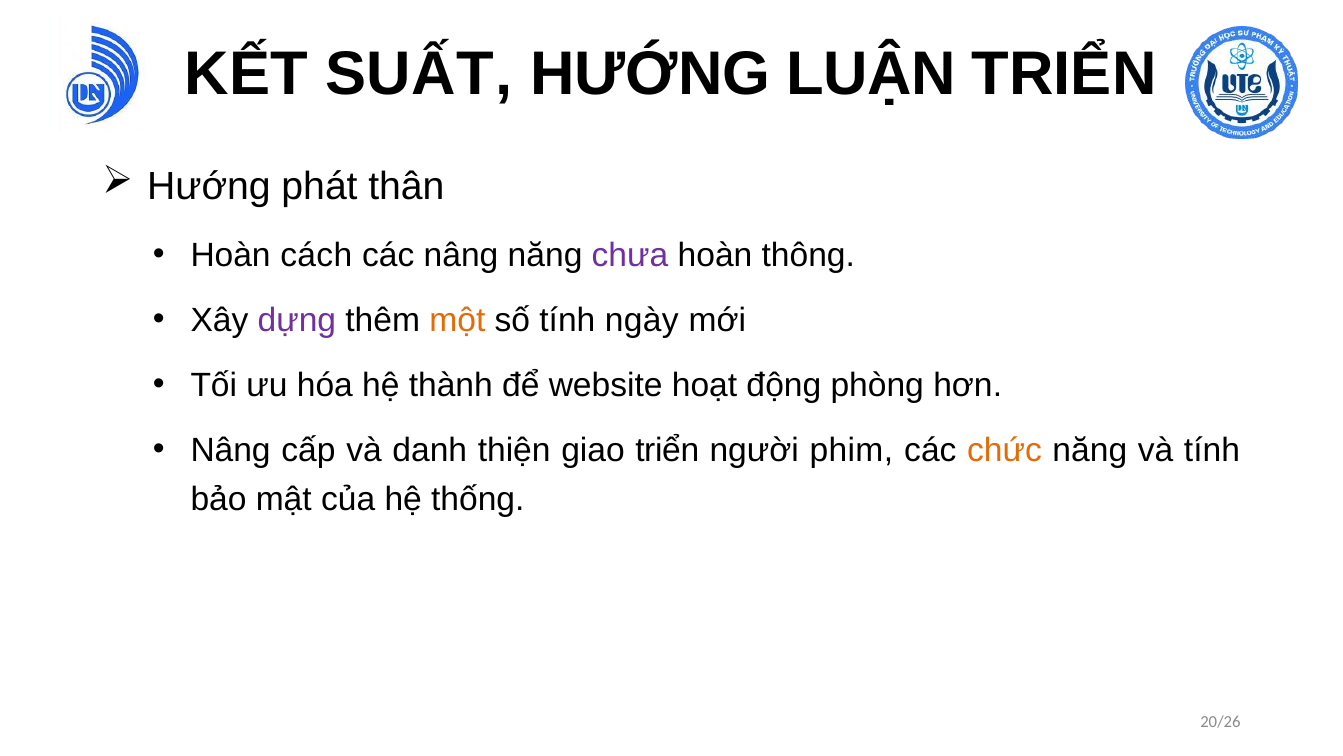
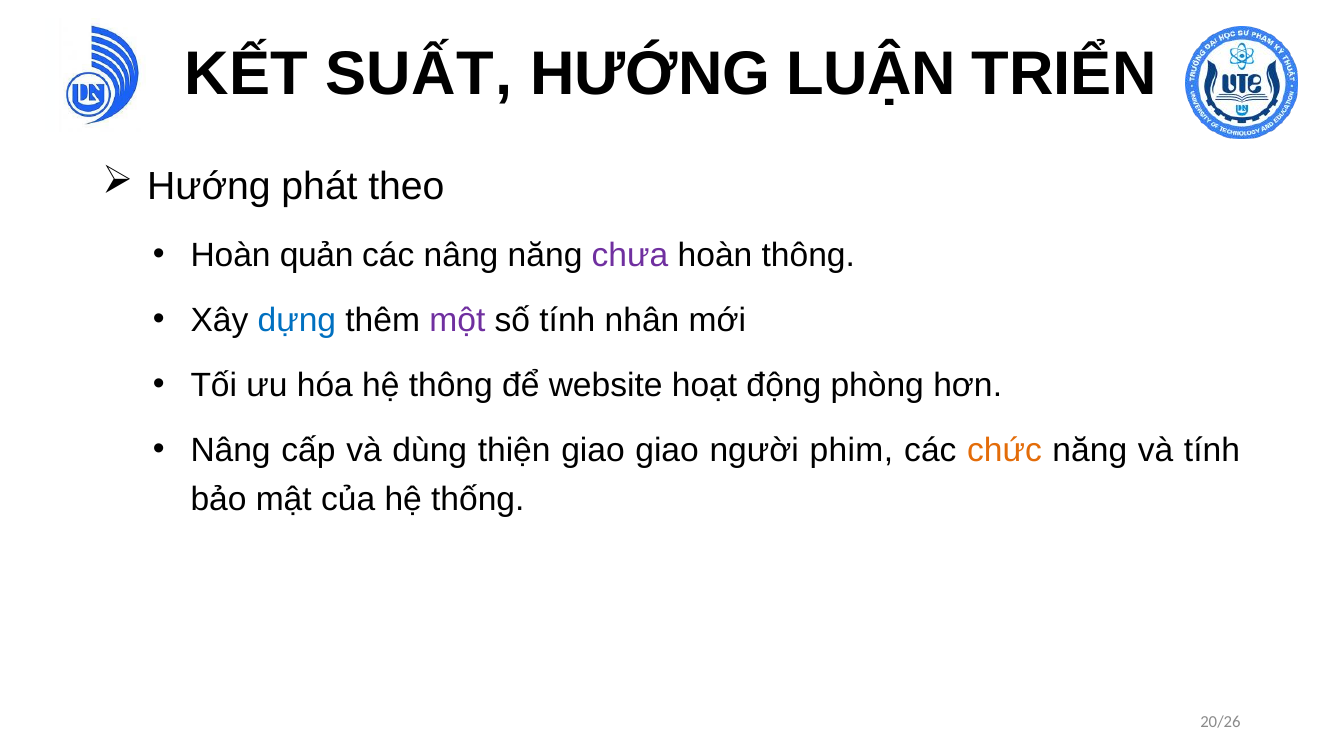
thân: thân -> theo (406, 187)
cách: cách -> quản (317, 255)
dựng colour: purple -> blue (297, 320)
một colour: orange -> purple (457, 320)
ngày: ngày -> nhân (642, 320)
hệ thành: thành -> thông (451, 385)
danh: danh -> dùng (430, 450)
giao triển: triển -> giao (667, 450)
